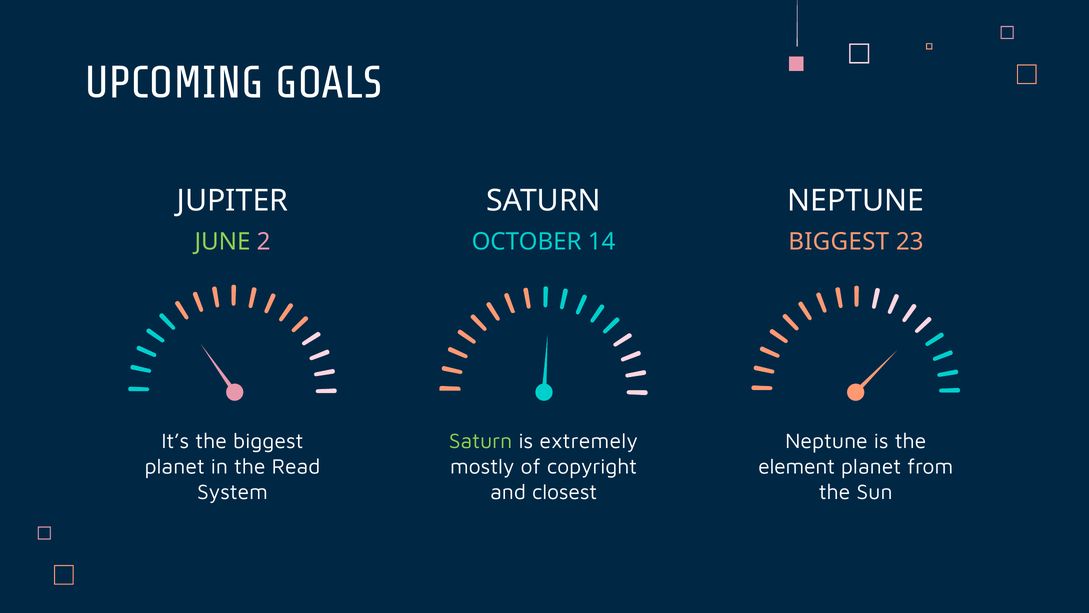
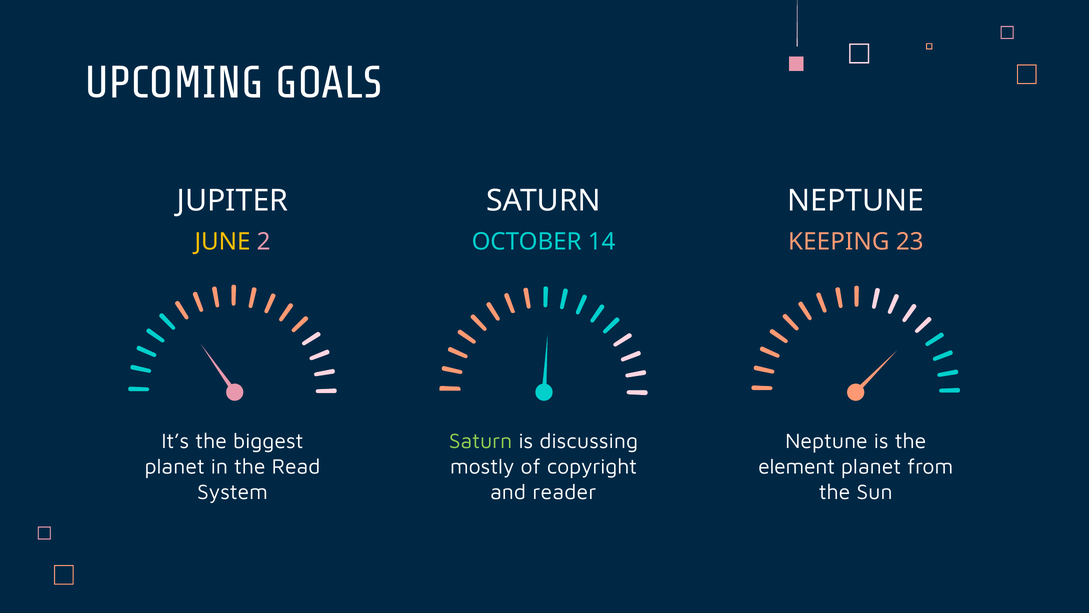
JUNE colour: light green -> yellow (222, 242)
2 BIGGEST: BIGGEST -> KEEPING (839, 242)
extremely: extremely -> discussing (589, 441)
closest: closest -> reader (564, 492)
